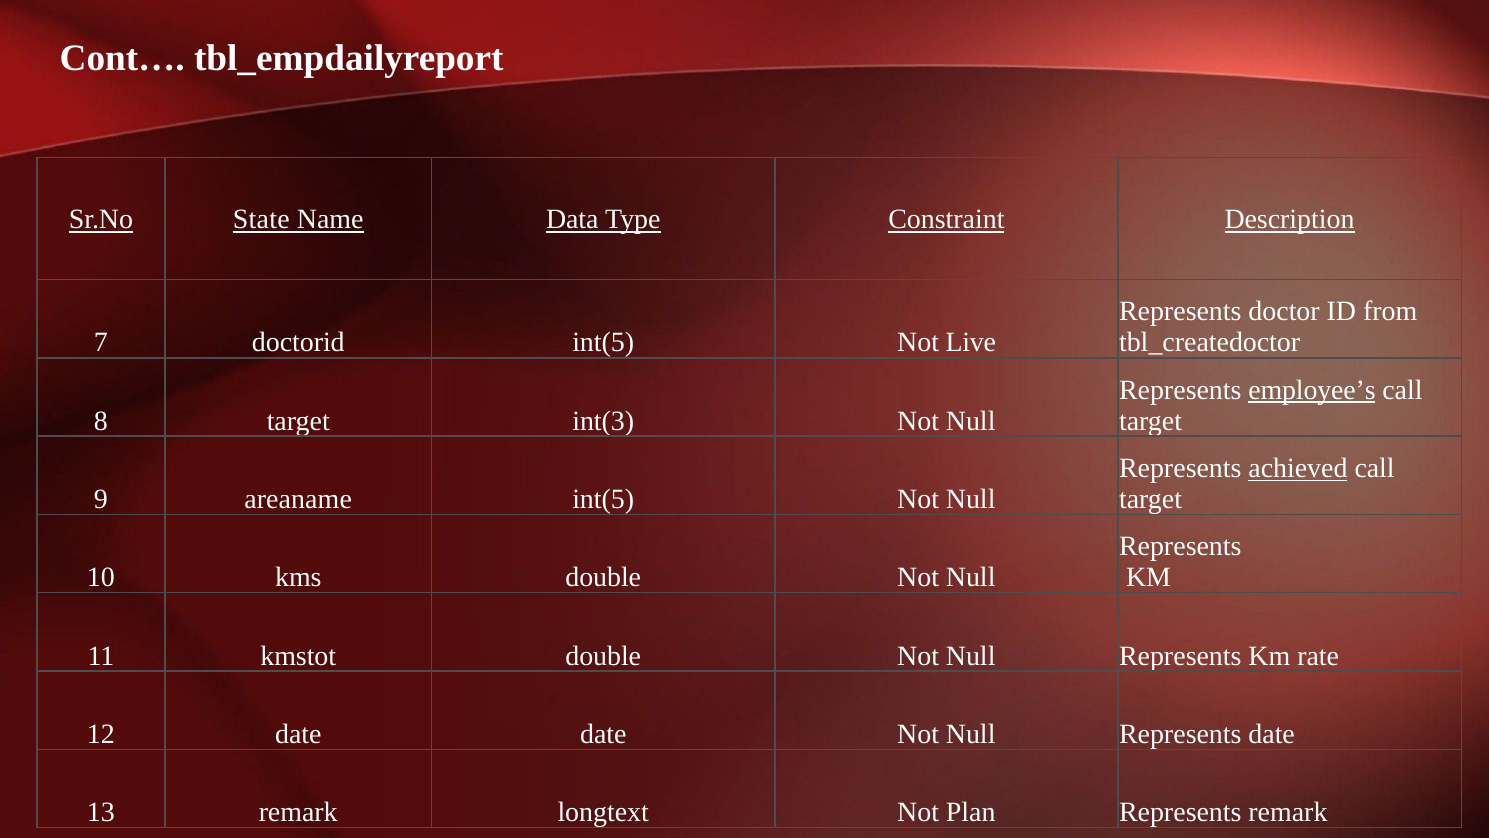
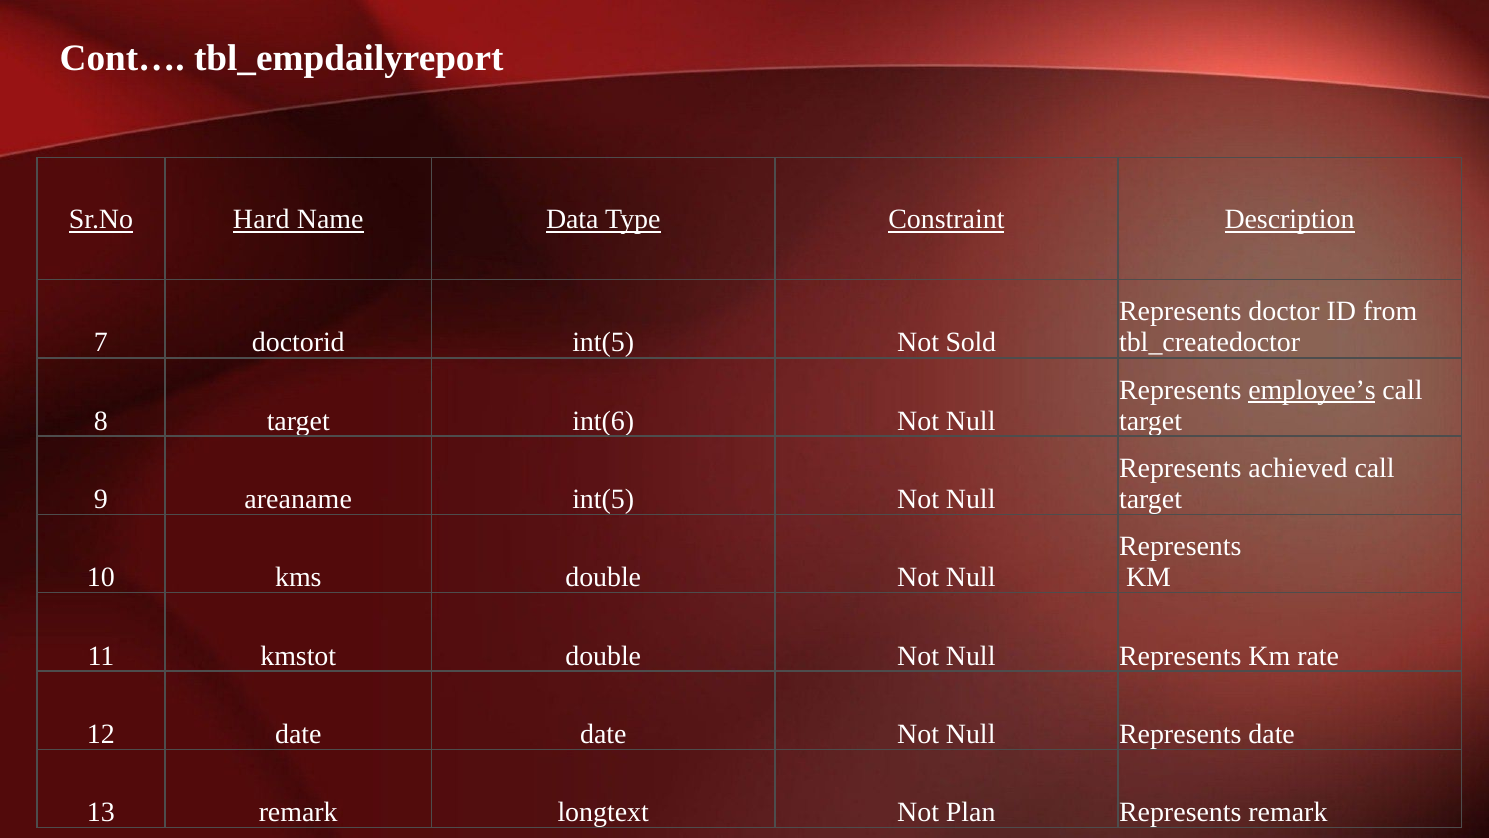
State: State -> Hard (261, 219)
Live: Live -> Sold (971, 343)
int(3: int(3 -> int(6 (603, 421)
achieved underline: present -> none (1298, 468)
